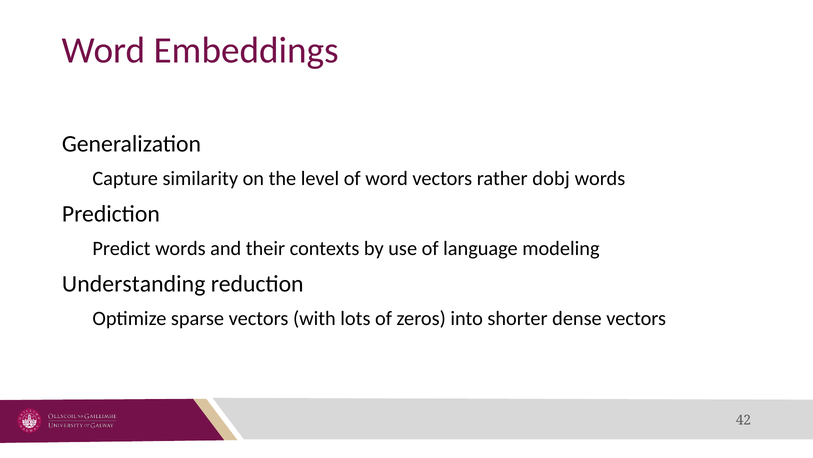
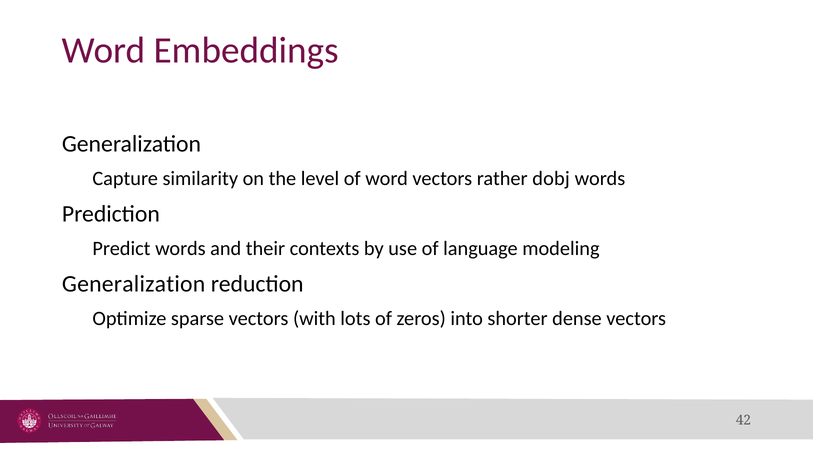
Understanding: Understanding -> Generalization (134, 283)
